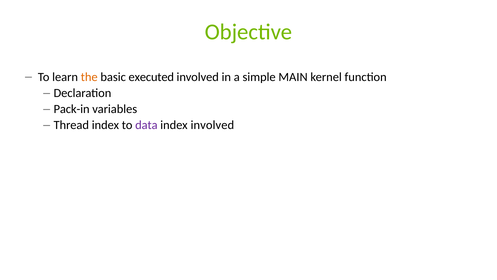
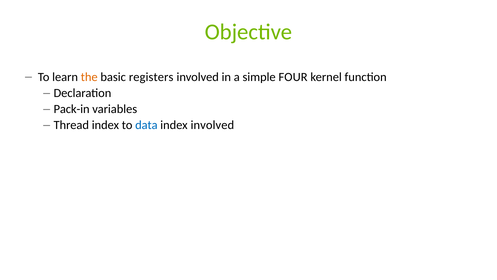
executed: executed -> registers (151, 77)
MAIN: MAIN -> FOUR (293, 77)
data colour: purple -> blue (146, 125)
